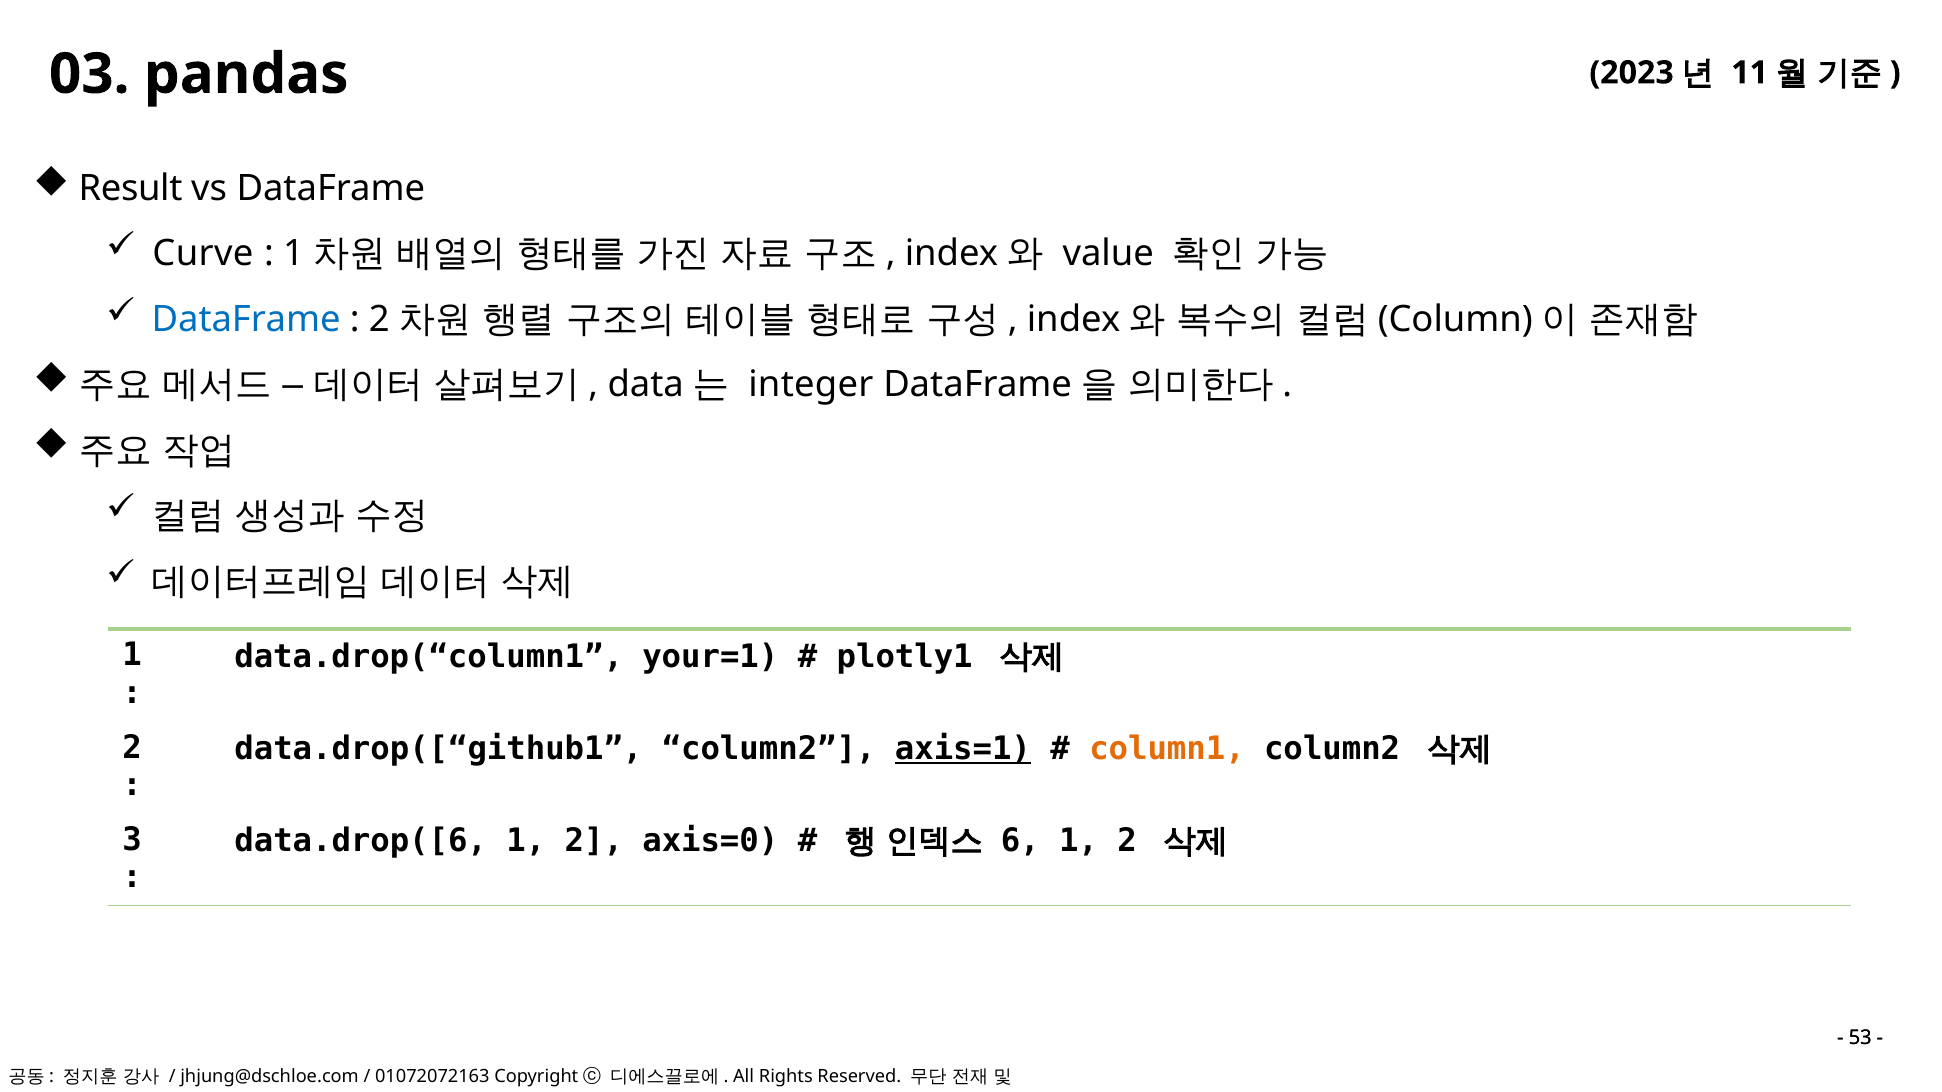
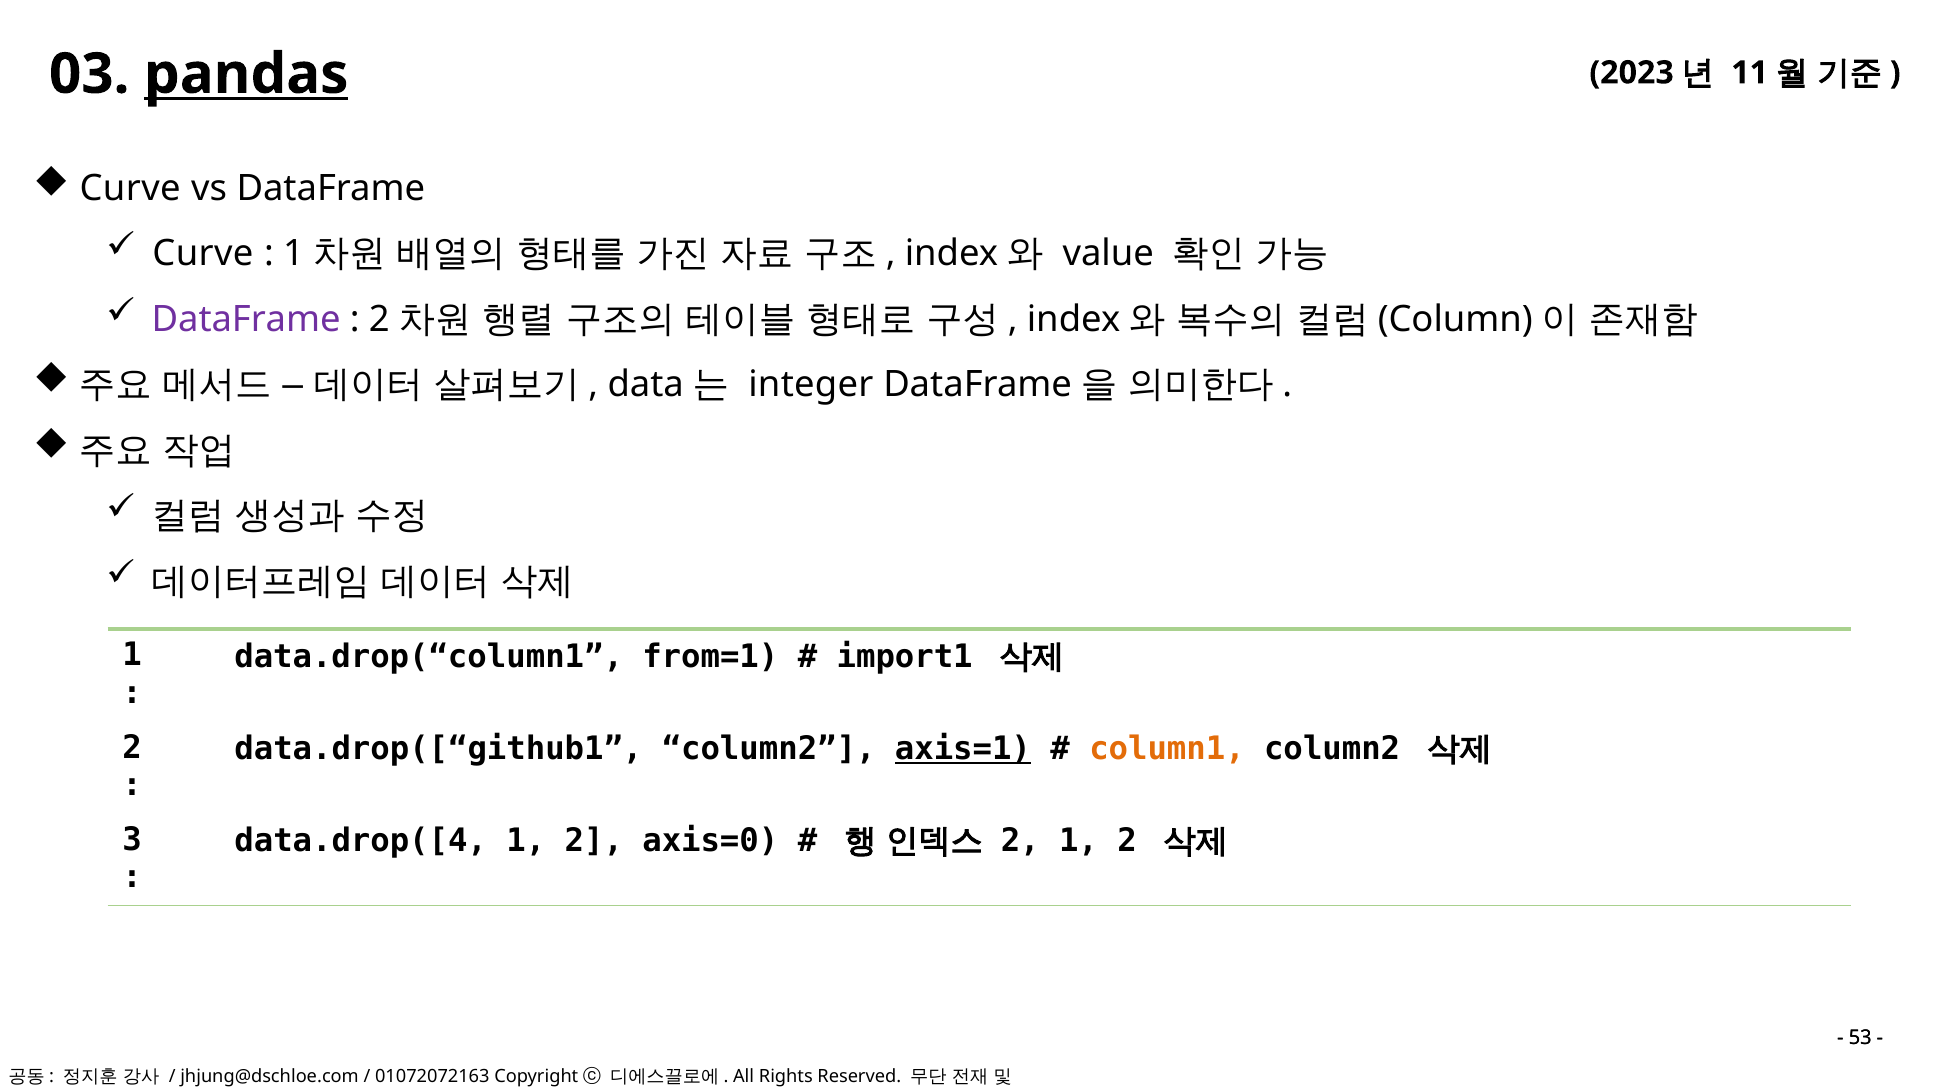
pandas underline: none -> present (246, 74)
Result: Result -> Curve (130, 188)
DataFrame colour: blue -> purple (246, 319)
your=1: your=1 -> from=1 (710, 657)
plotly1: plotly1 -> import1 (905, 657)
data.drop([6: data.drop([6 -> data.drop([4 (361, 841)
6: 6 -> 2 (1020, 841)
